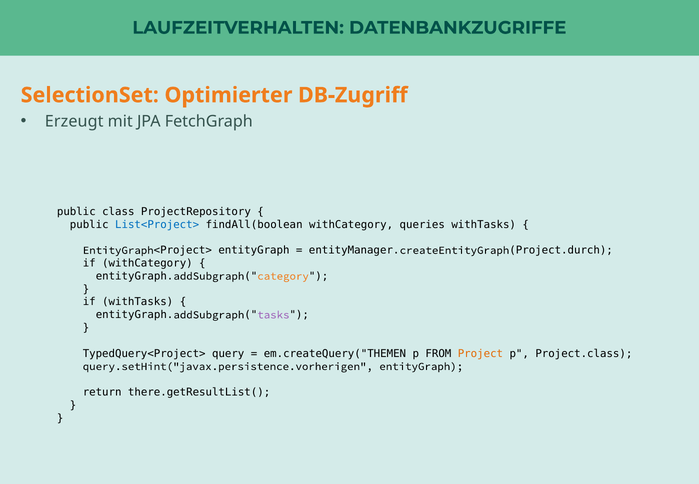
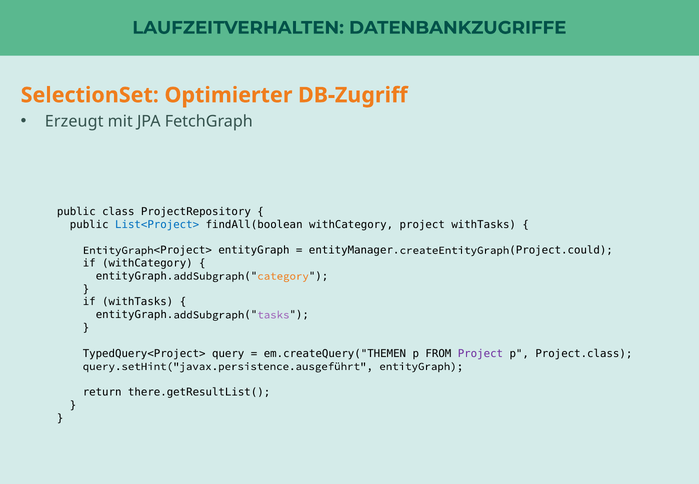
withCategory queries: queries -> project (422, 224)
Project.durch: Project.durch -> Project.could (561, 250)
Project colour: orange -> purple (480, 353)
query.setHint("javax.persistence.vorherigen: query.setHint("javax.persistence.vorherigen -> query.setHint("javax.persistence.ausgeführt (228, 366)
